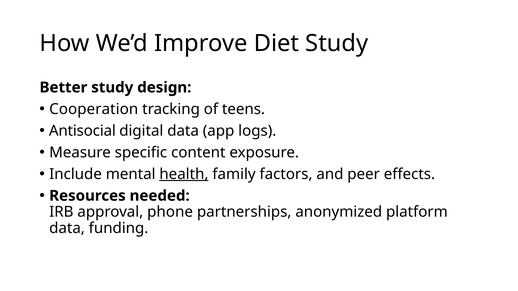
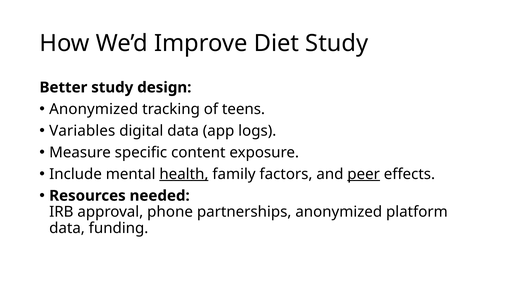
Cooperation: Cooperation -> Anonymized (94, 109)
Antisocial: Antisocial -> Variables (82, 131)
peer underline: none -> present (364, 174)
